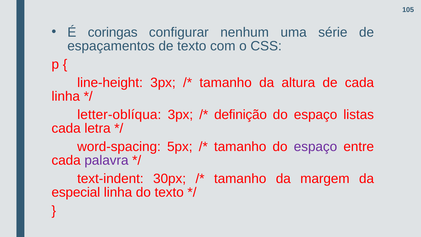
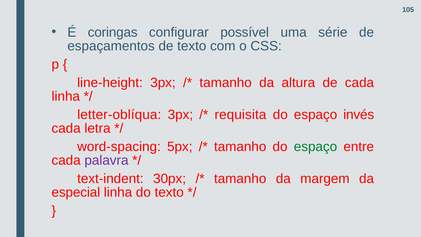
nenhum: nenhum -> possível (245, 32)
definição: definição -> requisita (240, 115)
listas: listas -> invés (359, 115)
espaço colour: purple -> green (315, 147)
